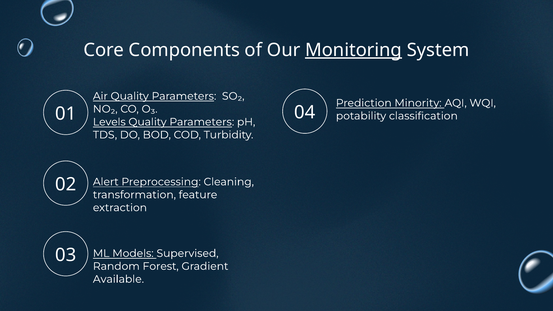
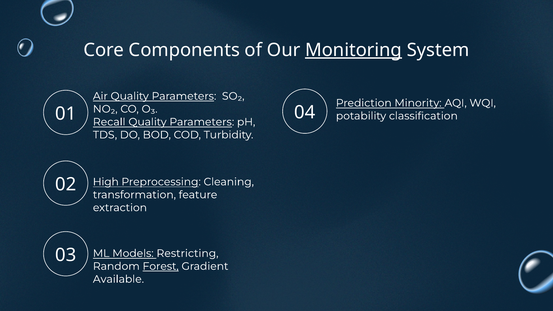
Levels: Levels -> Recall (109, 122)
Alert: Alert -> High (106, 182)
Supervised: Supervised -> Restricting (187, 253)
Forest underline: none -> present (161, 266)
